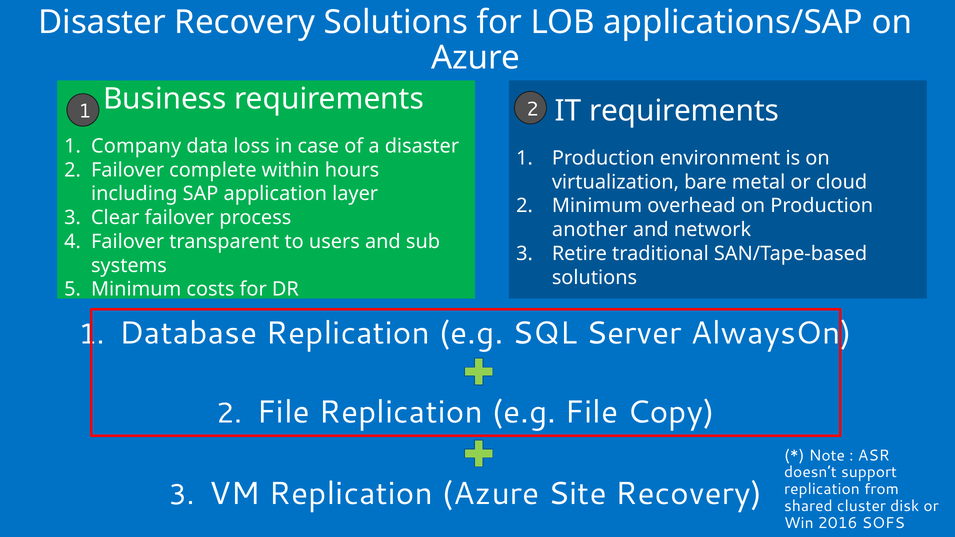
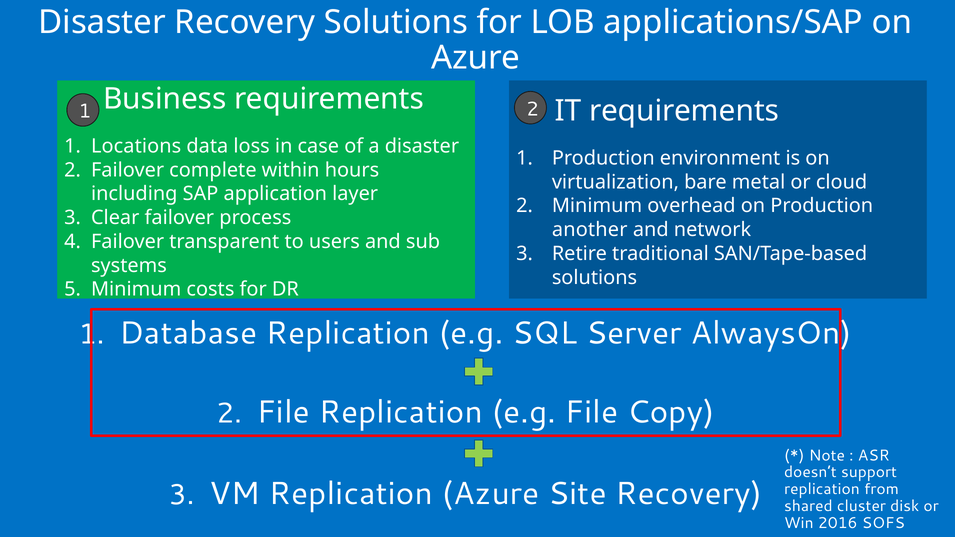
Company: Company -> Locations (136, 146)
